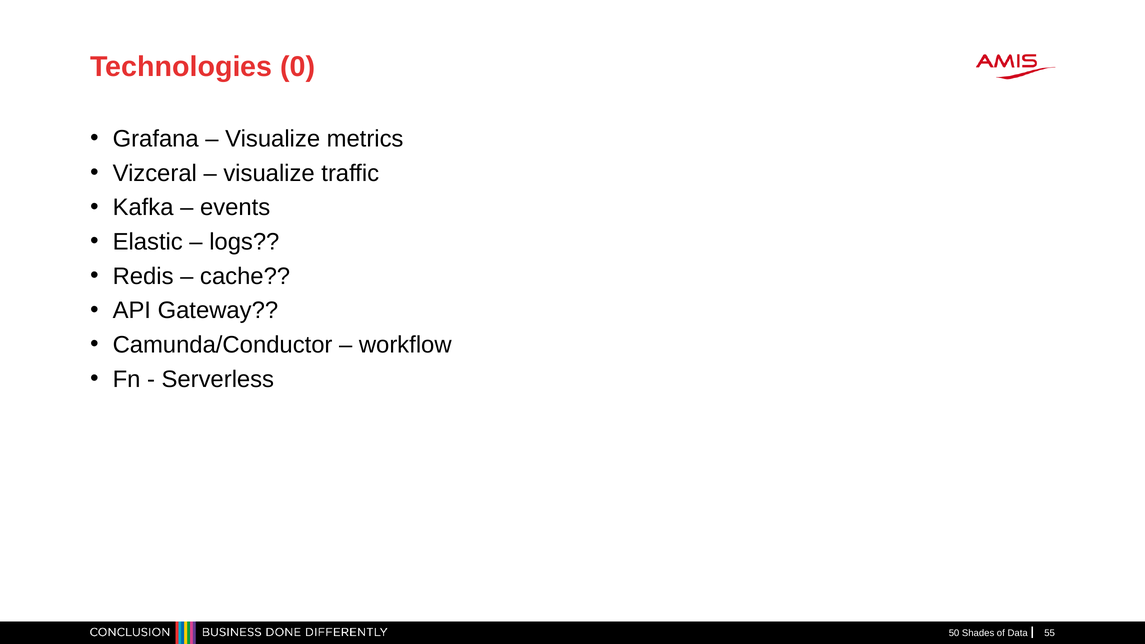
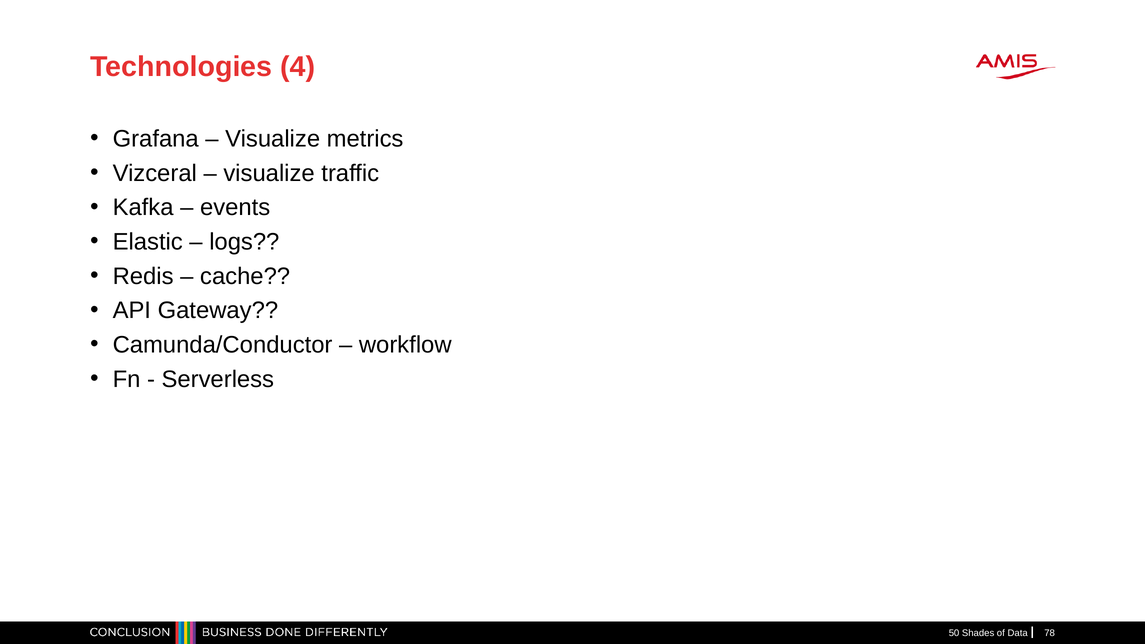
0: 0 -> 4 (298, 67)
55: 55 -> 78 (1050, 633)
